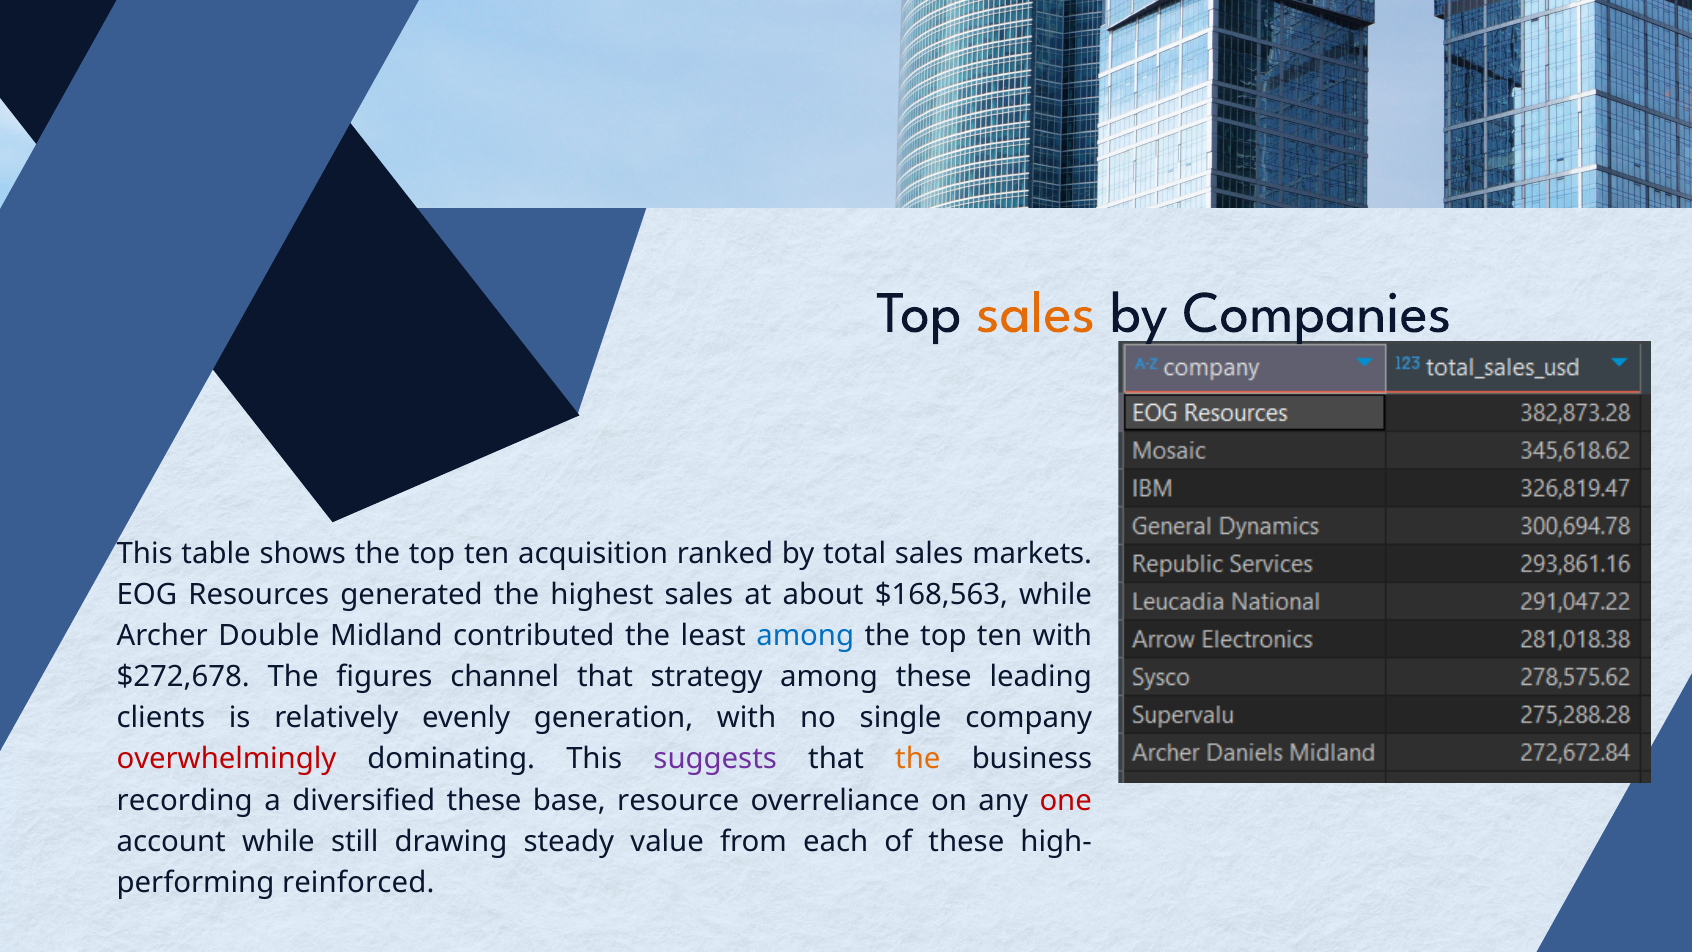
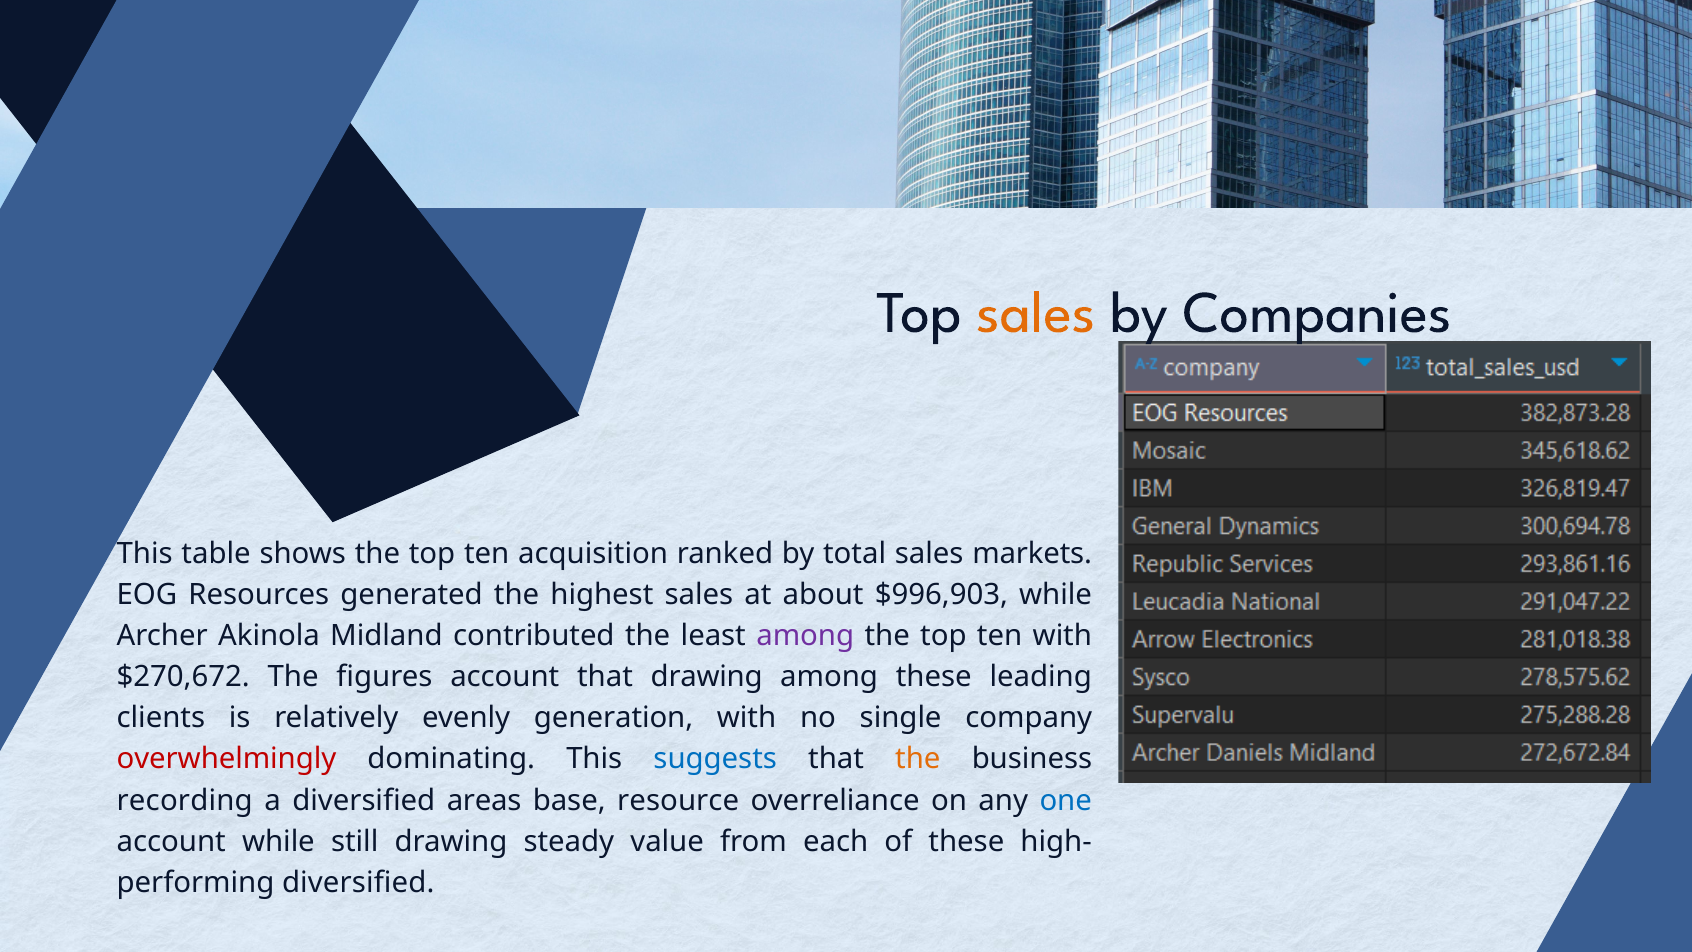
$168,563: $168,563 -> $996,903 (941, 595)
Double: Double -> Akinola (269, 636)
among colour: blue -> purple (805, 636)
$272,678: $272,678 -> $270,672 (183, 677)
figures channel: channel -> account (505, 677)
that strategy: strategy -> drawing (707, 677)
suggests colour: purple -> blue (715, 759)
diversified these: these -> areas (484, 800)
one colour: red -> blue (1066, 800)
reinforced: reinforced -> diversified (358, 882)
